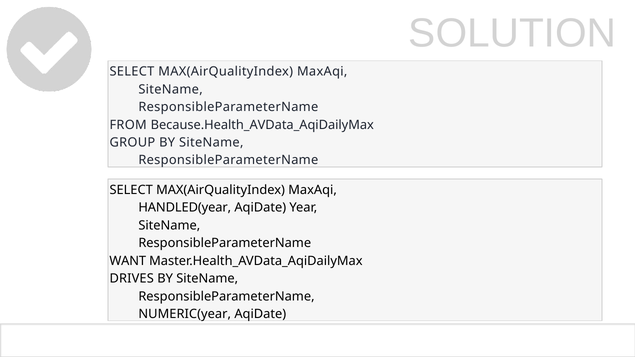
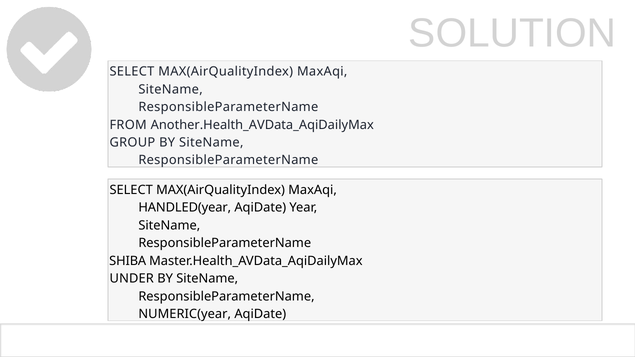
Because.Health_AVData_AqiDailyMax: Because.Health_AVData_AqiDailyMax -> Another.Health_AVData_AqiDailyMax (262, 125)
WANT: WANT -> SHIBA (128, 261)
DRIVES: DRIVES -> UNDER (132, 279)
